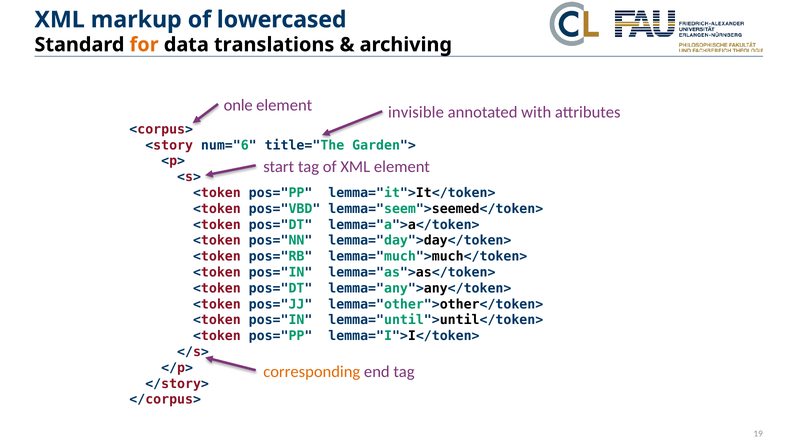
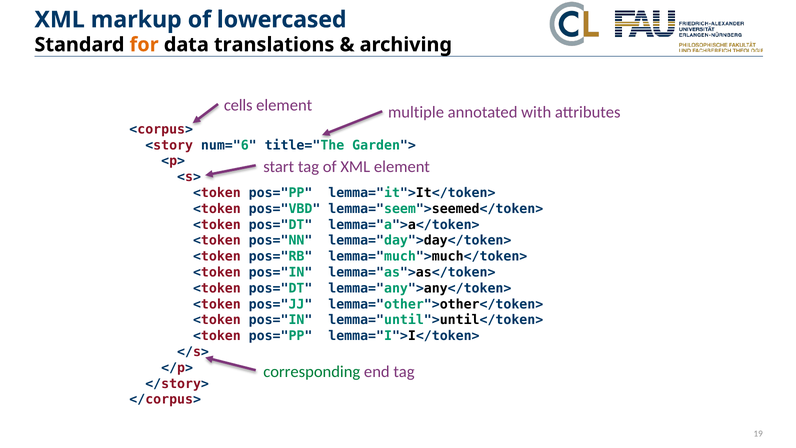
onle: onle -> cells (238, 105)
invisible: invisible -> multiple (416, 112)
corresponding colour: orange -> green (312, 371)
